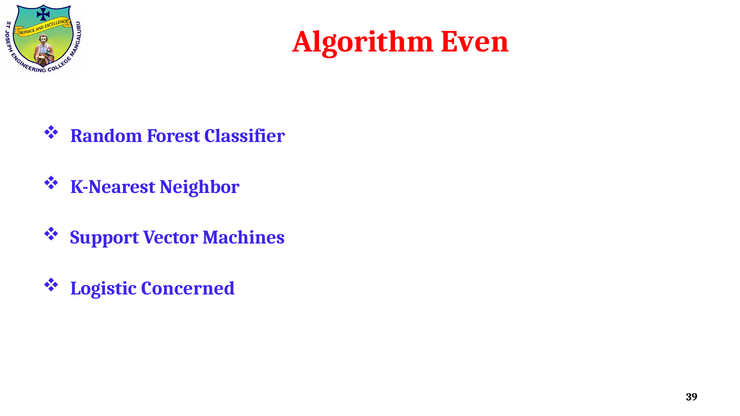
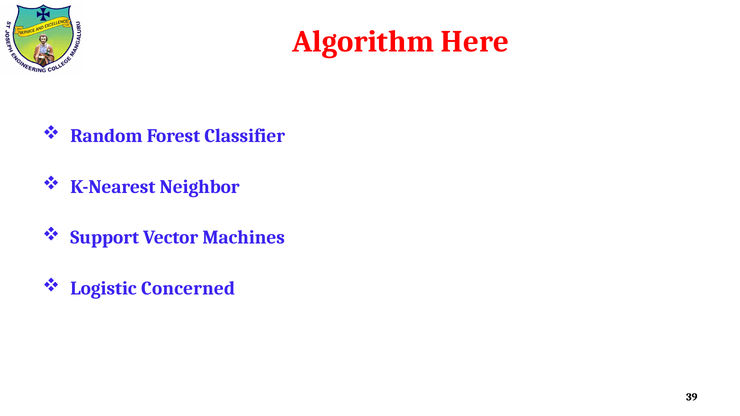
Even: Even -> Here (475, 41)
